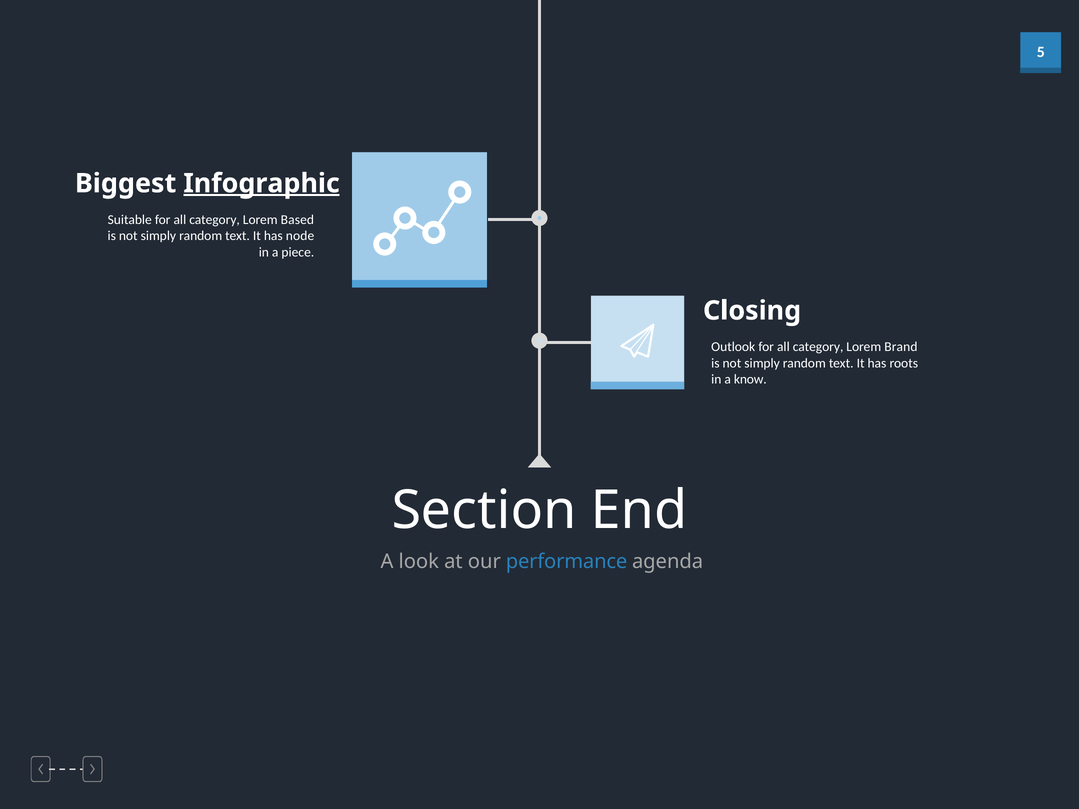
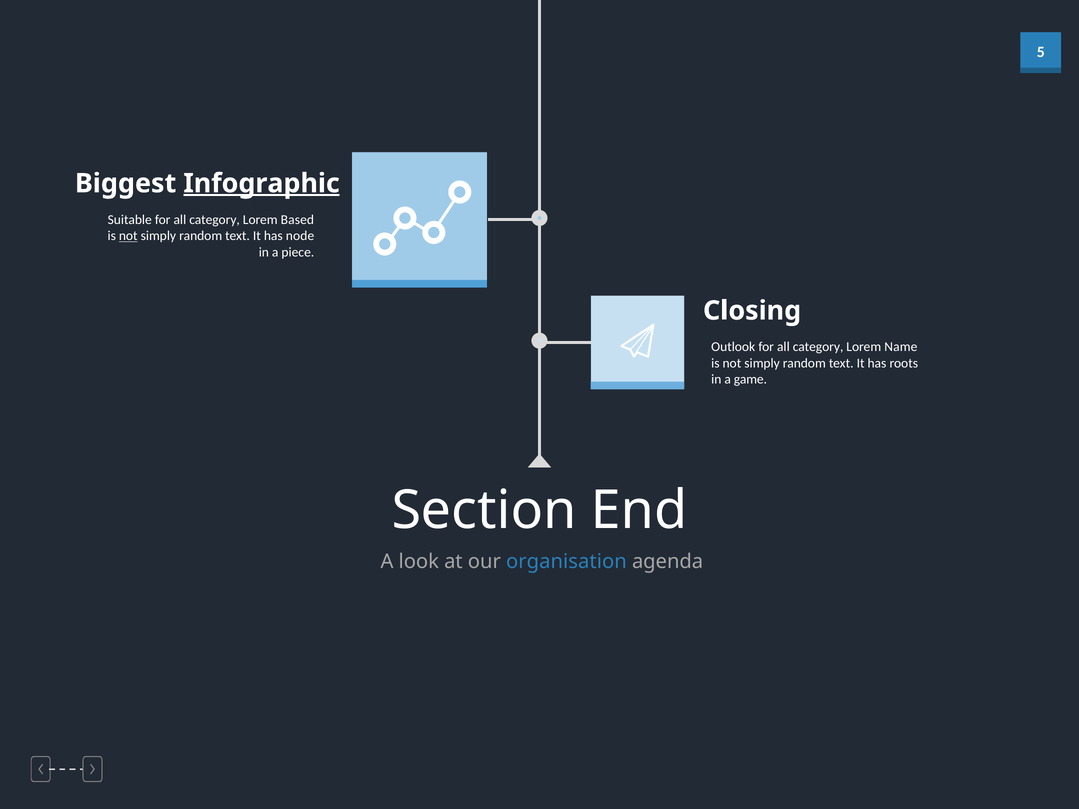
not underline: none -> present (128, 236)
Brand: Brand -> Name (901, 347)
know: know -> game (750, 380)
performance: performance -> organisation (566, 562)
